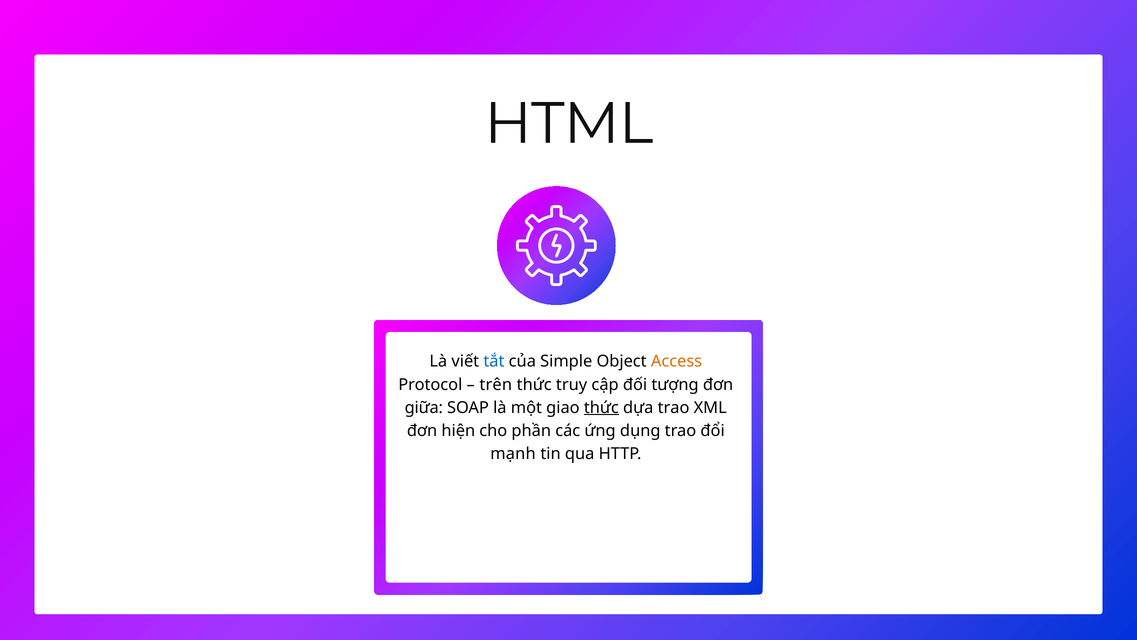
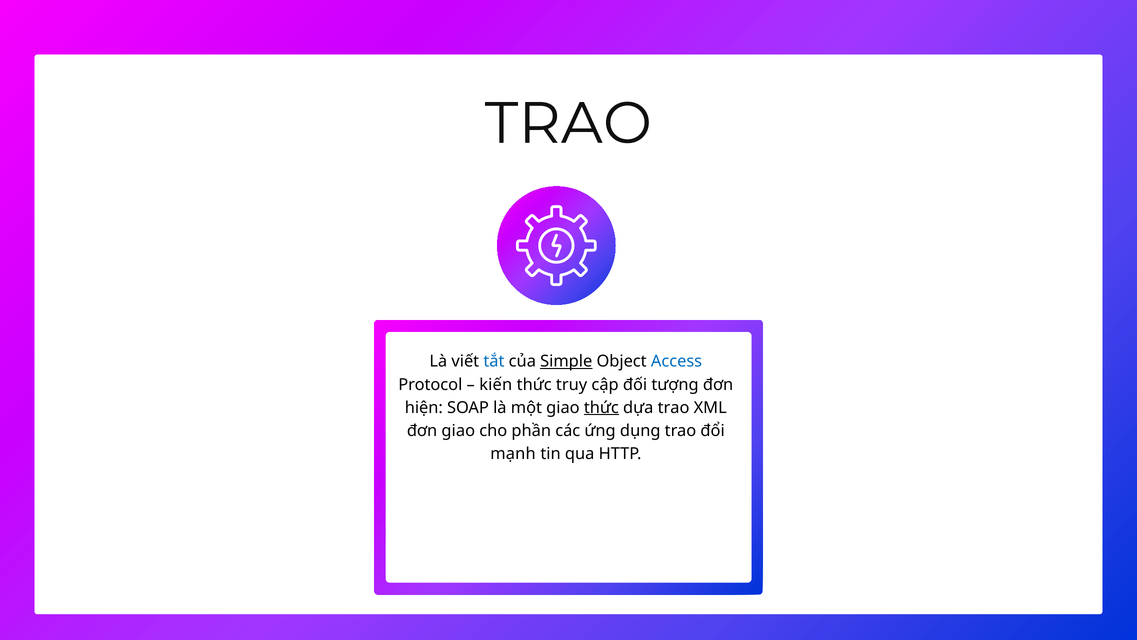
HTML: HTML -> TRAO (568, 124)
Simple underline: none -> present (566, 361)
Access colour: orange -> blue (677, 361)
trên: trên -> kiến (496, 384)
giữa: giữa -> hiện (424, 407)
đơn hiện: hiện -> giao (458, 430)
